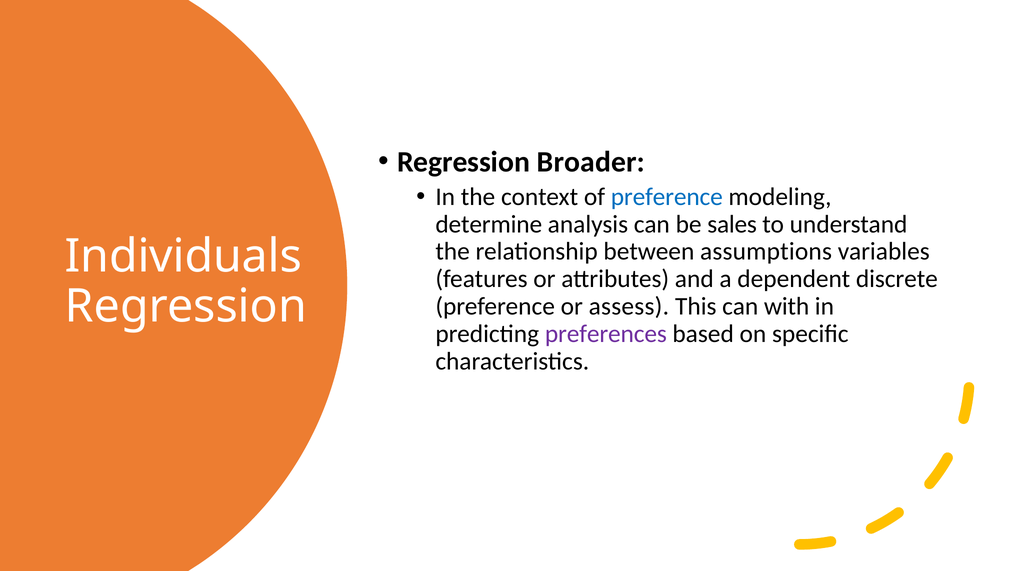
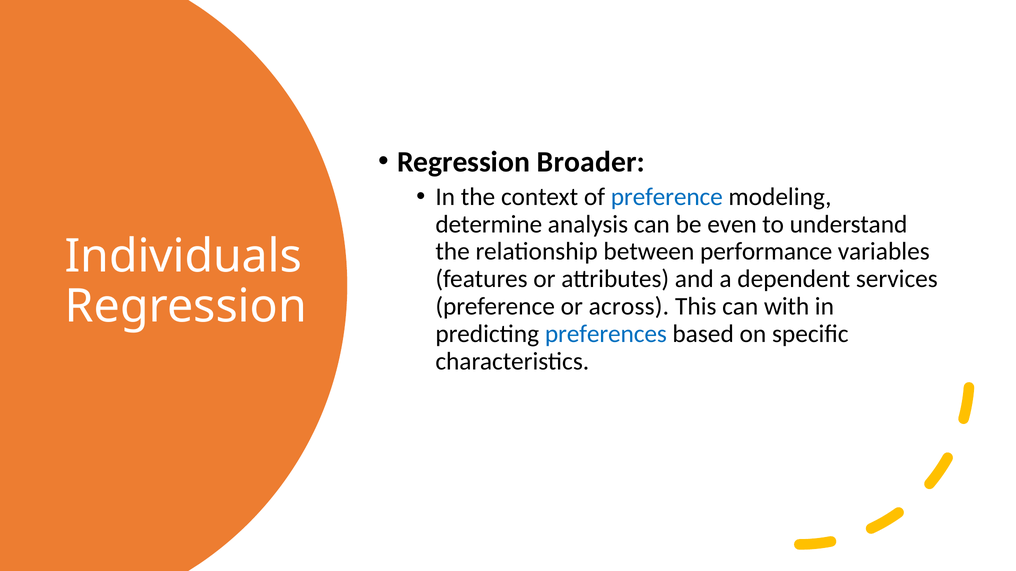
sales: sales -> even (732, 224)
assumptions: assumptions -> performance (766, 252)
discrete: discrete -> services (897, 279)
assess: assess -> across (629, 307)
preferences colour: purple -> blue (606, 334)
